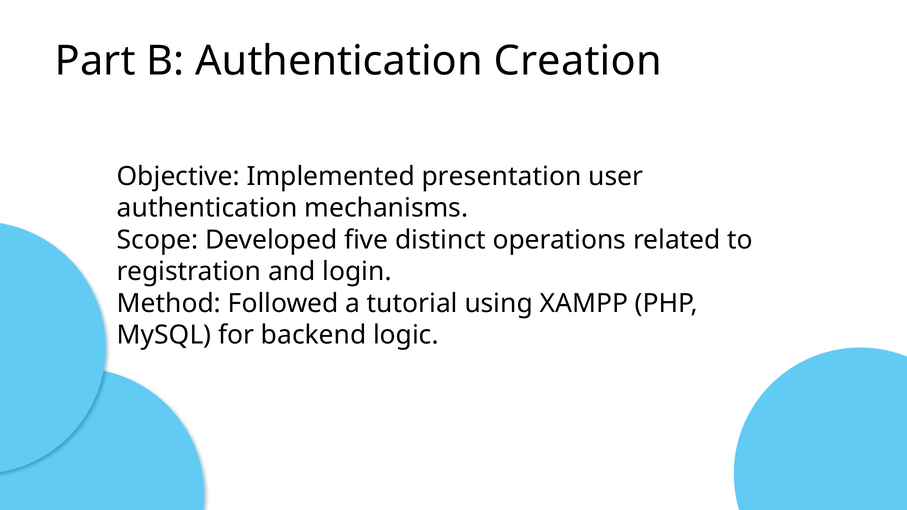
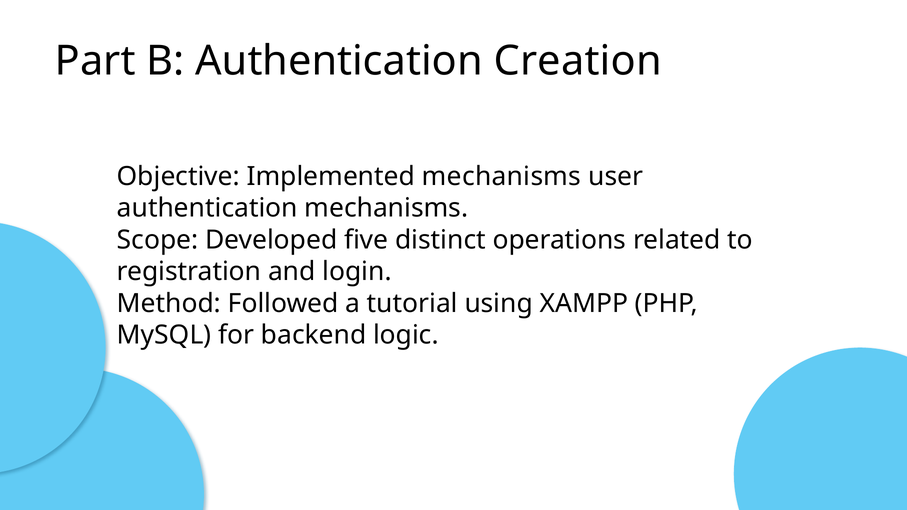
Implemented presentation: presentation -> mechanisms (502, 177)
